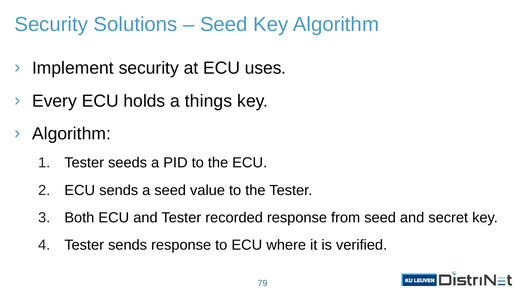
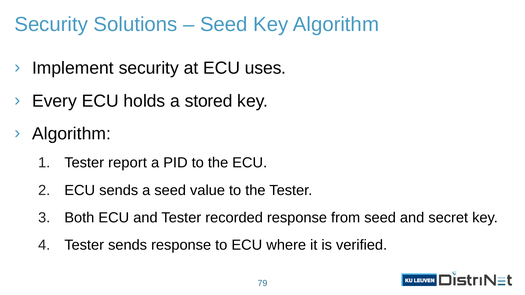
things: things -> stored (209, 101)
seeds: seeds -> report (128, 163)
